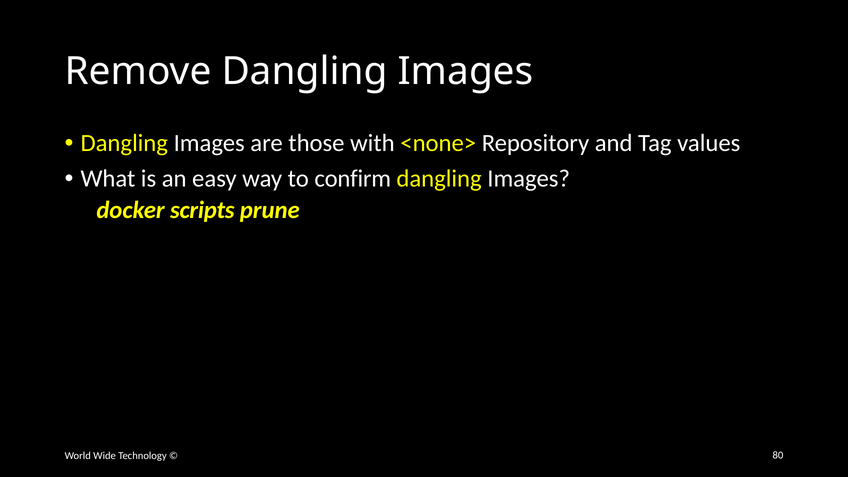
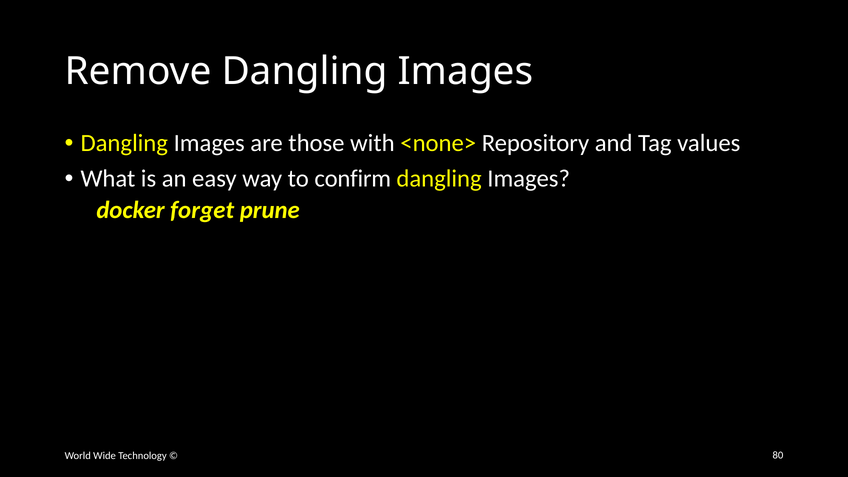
scripts: scripts -> forget (202, 210)
